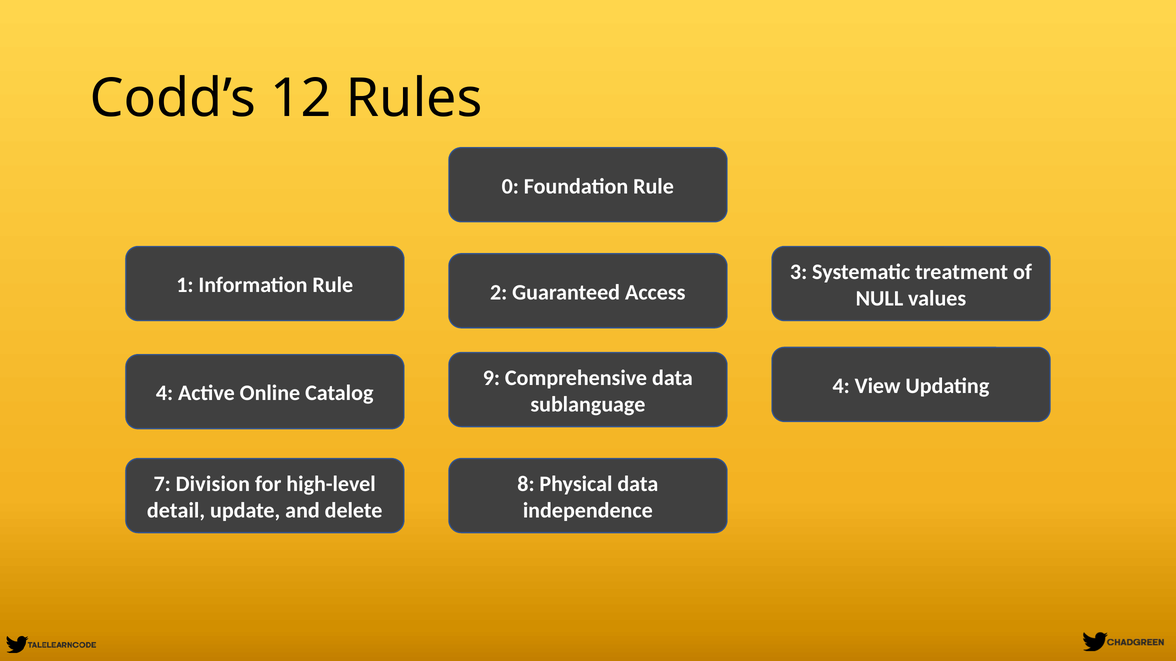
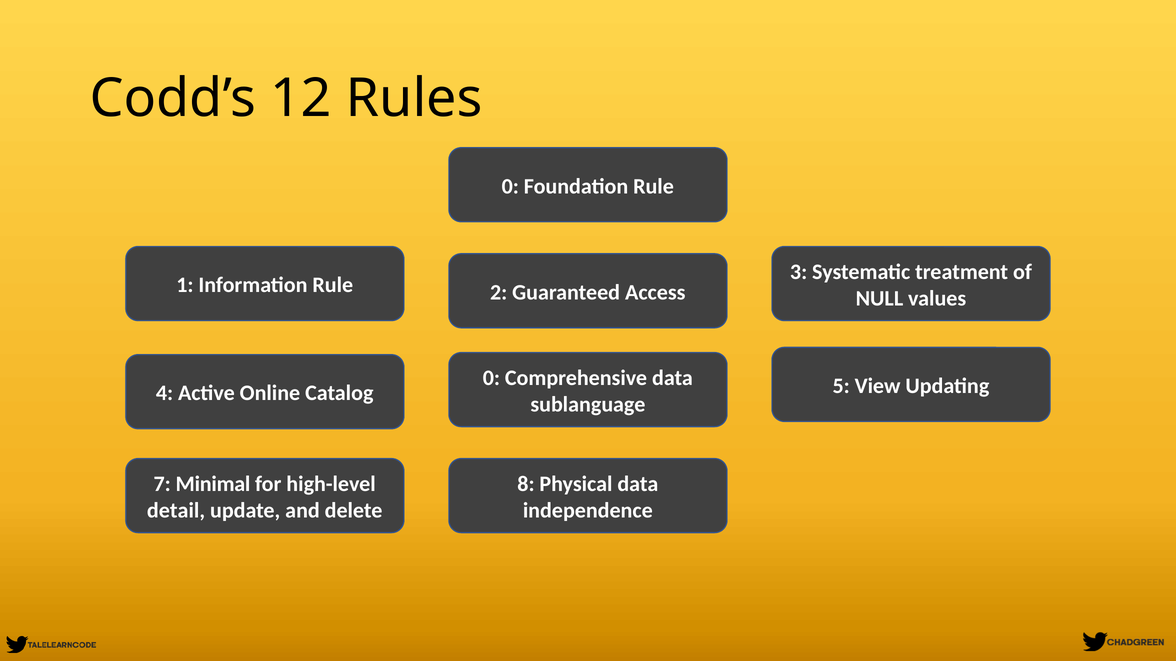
9: 9 -> 0 (491, 378)
4: 4 -> 5 (841, 386)
Division: Division -> Minimal (213, 484)
